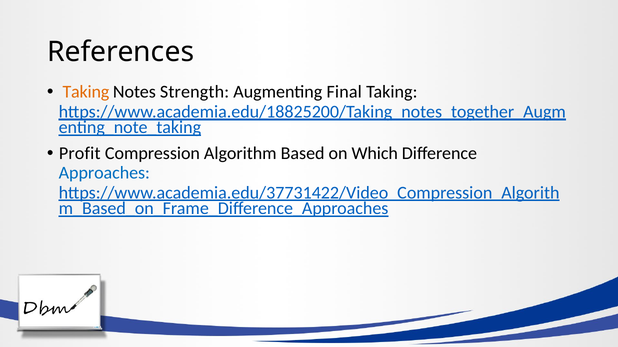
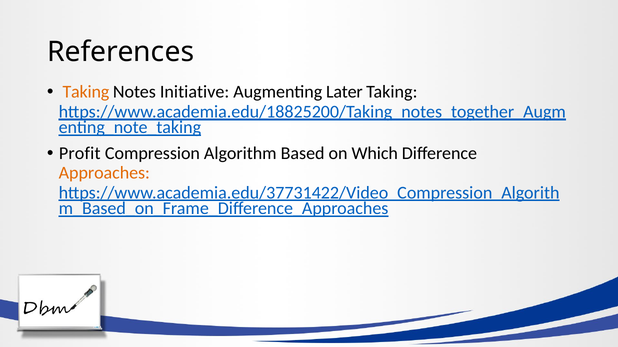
Strength: Strength -> Initiative (195, 92)
Final: Final -> Later (344, 92)
Approaches colour: blue -> orange (104, 173)
